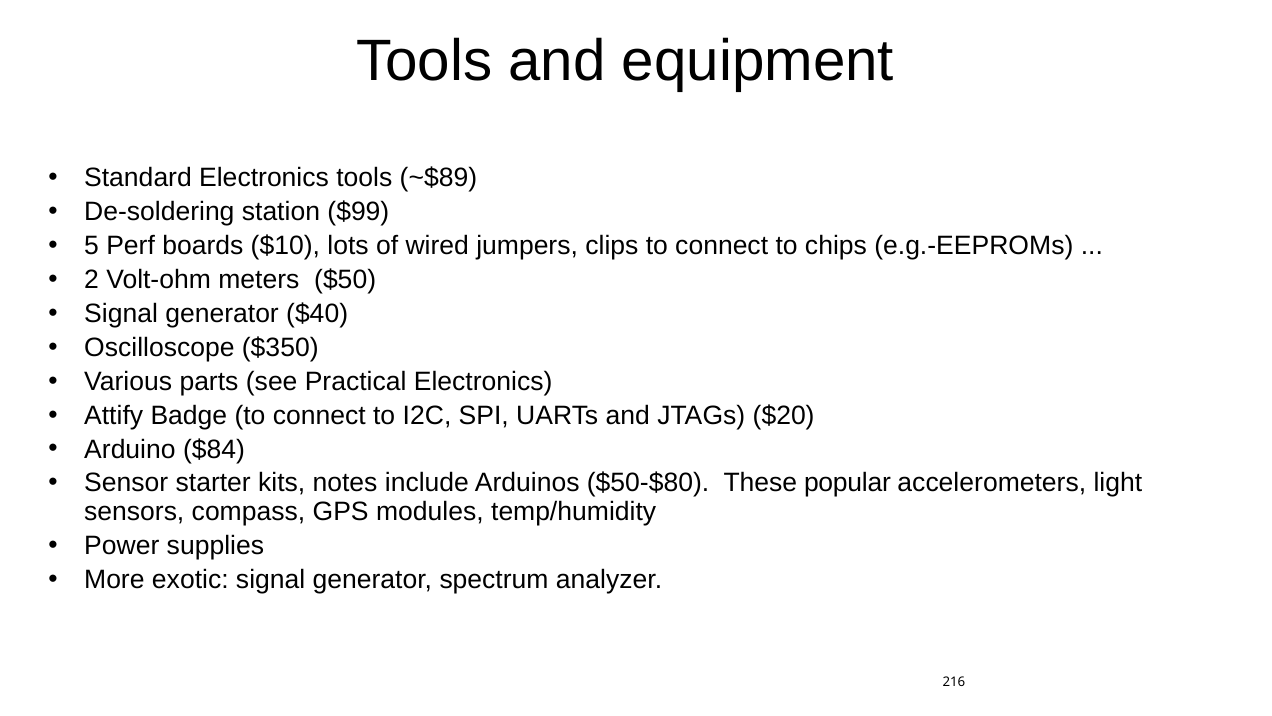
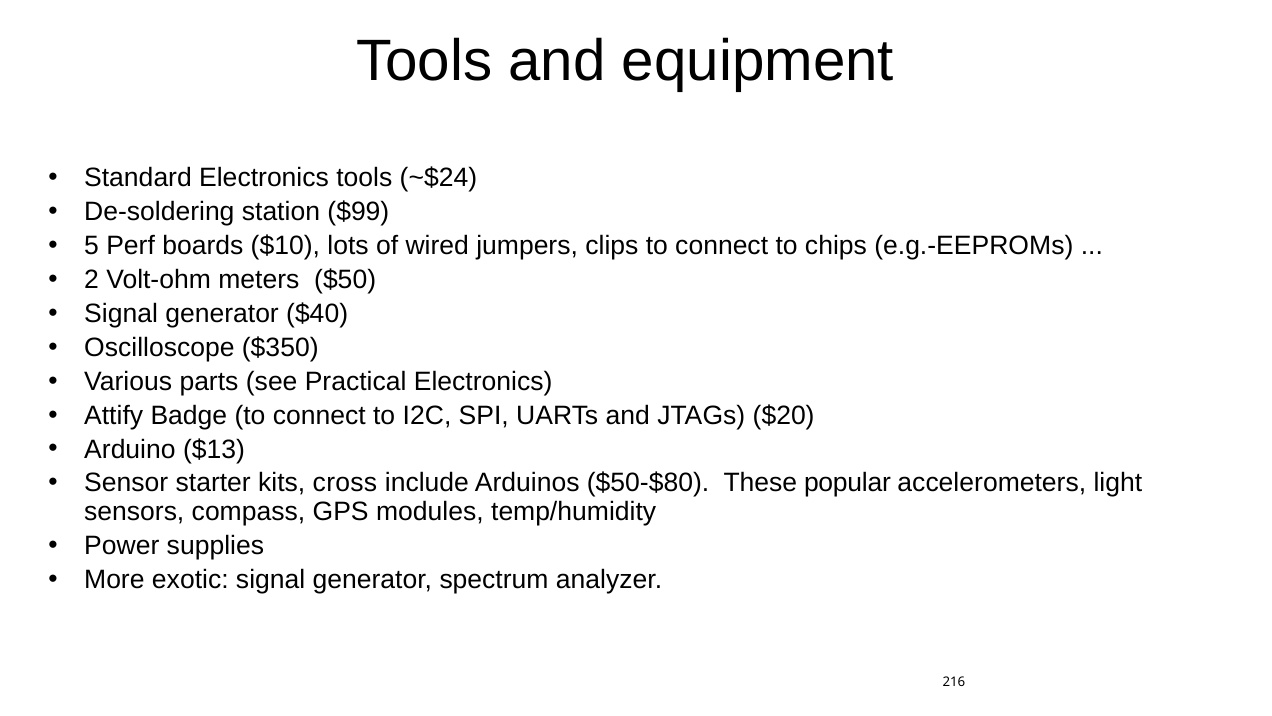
~$89: ~$89 -> ~$24 (438, 178)
$84: $84 -> $13 (214, 449)
notes: notes -> cross (345, 483)
